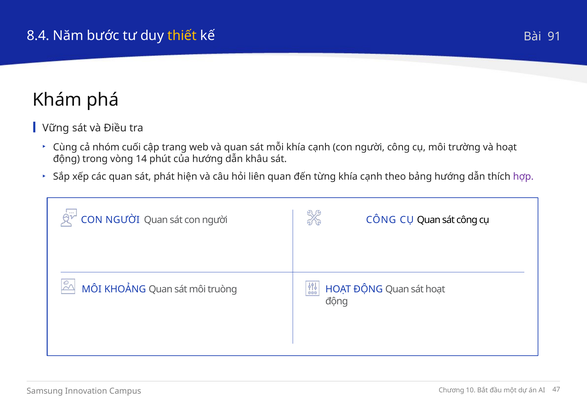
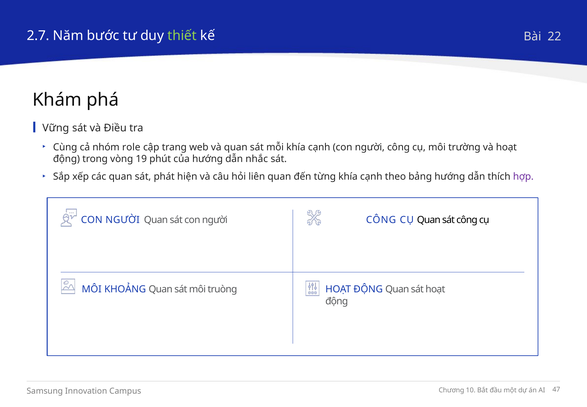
8.4: 8.4 -> 2.7 (38, 36)
thiết colour: yellow -> light green (182, 36)
91: 91 -> 22 (554, 37)
cuối: cuối -> role (131, 147)
14: 14 -> 19 (141, 159)
khâu: khâu -> nhắc (257, 159)
